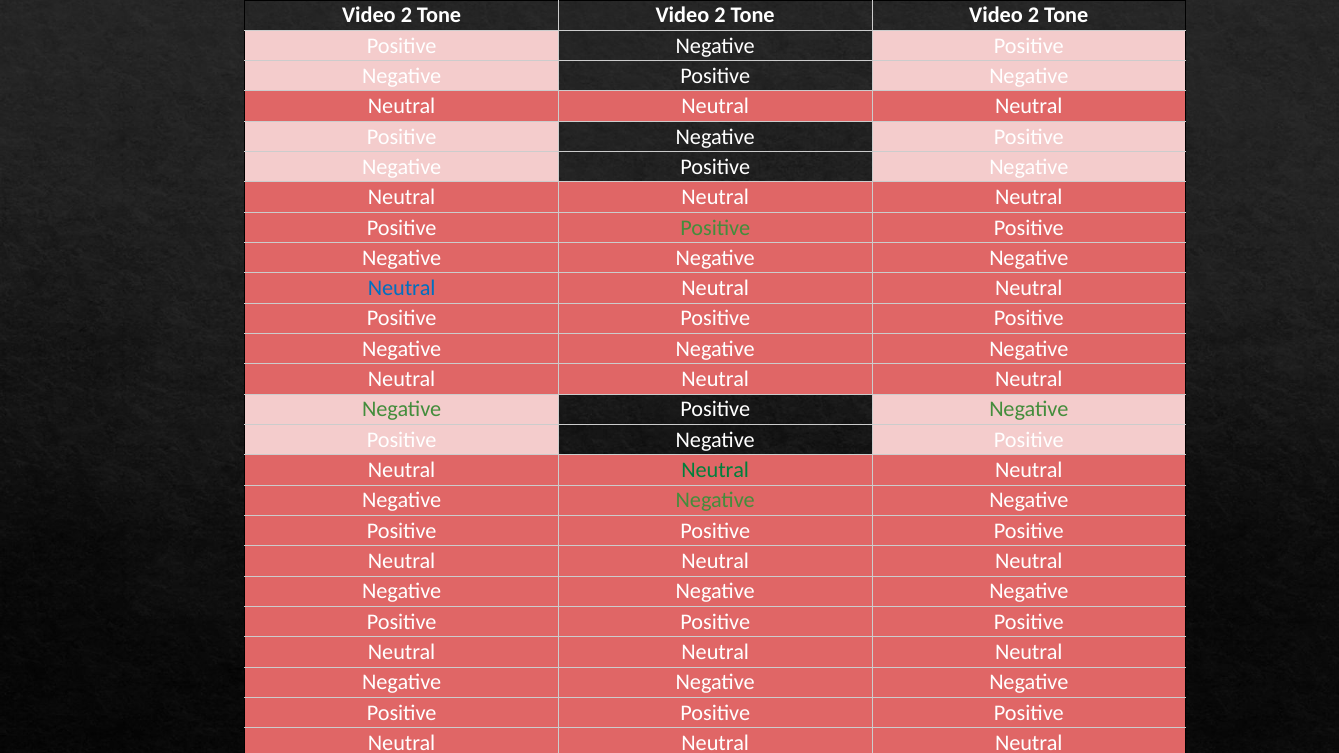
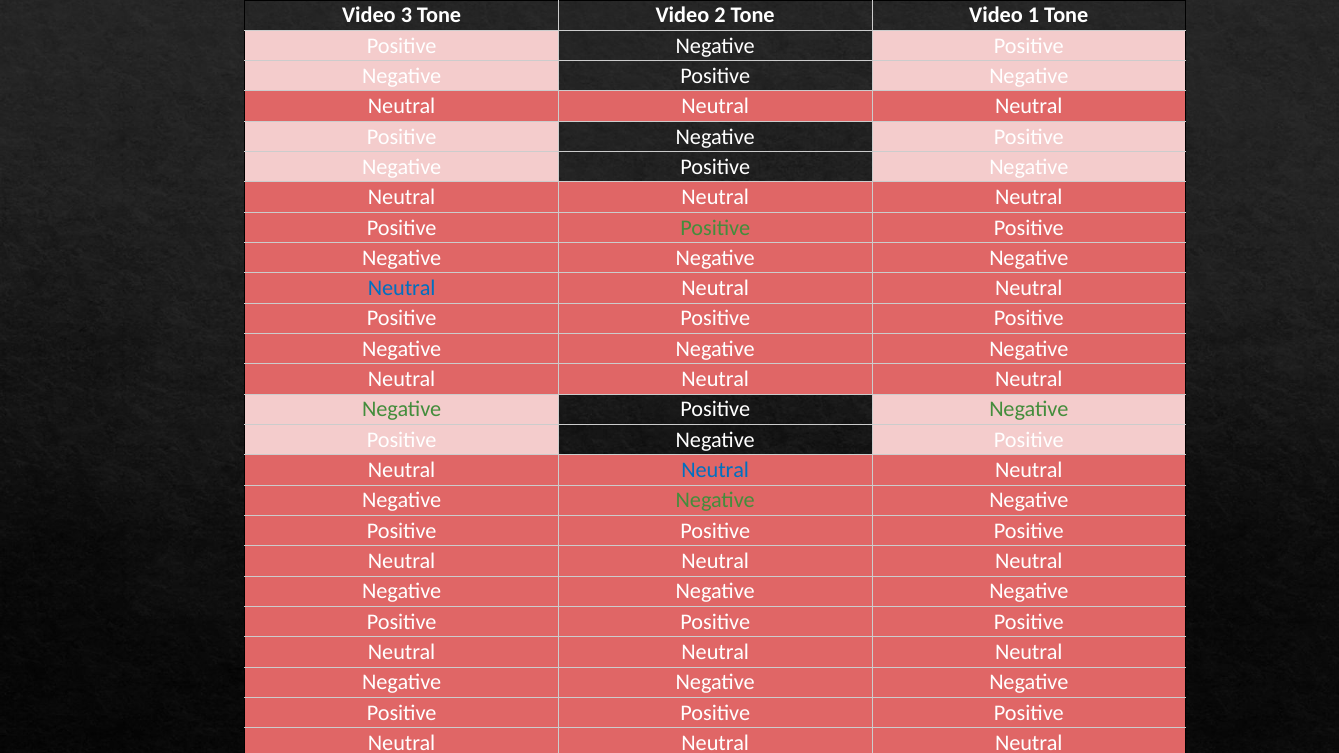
2: 2 -> 3 (406, 15)
2: 2 -> 1 (1034, 15)
Neutral colour: green -> blue (715, 470)
